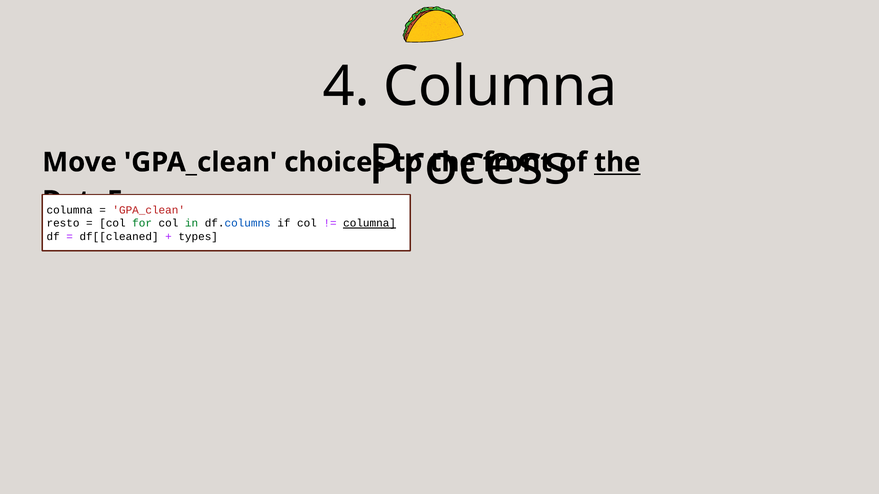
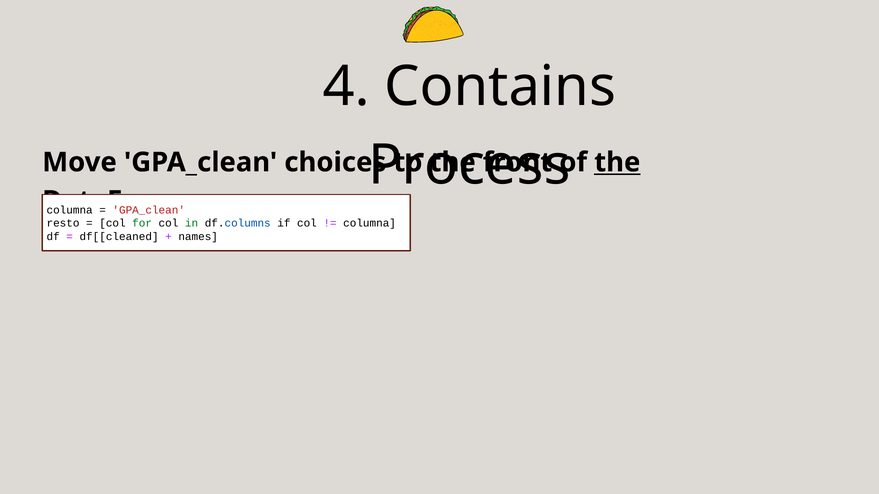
4 Columna: Columna -> Contains (500, 87)
columna underline: present -> none (370, 223)
types: types -> names (198, 237)
